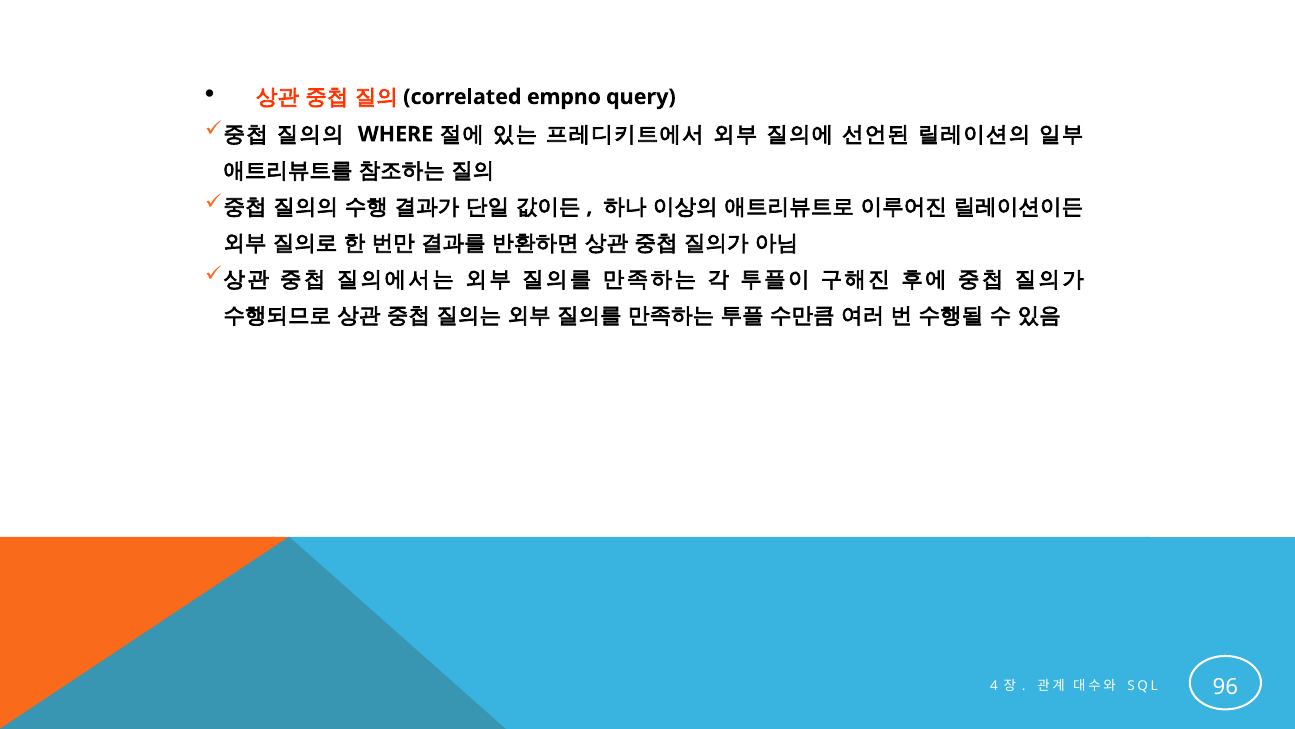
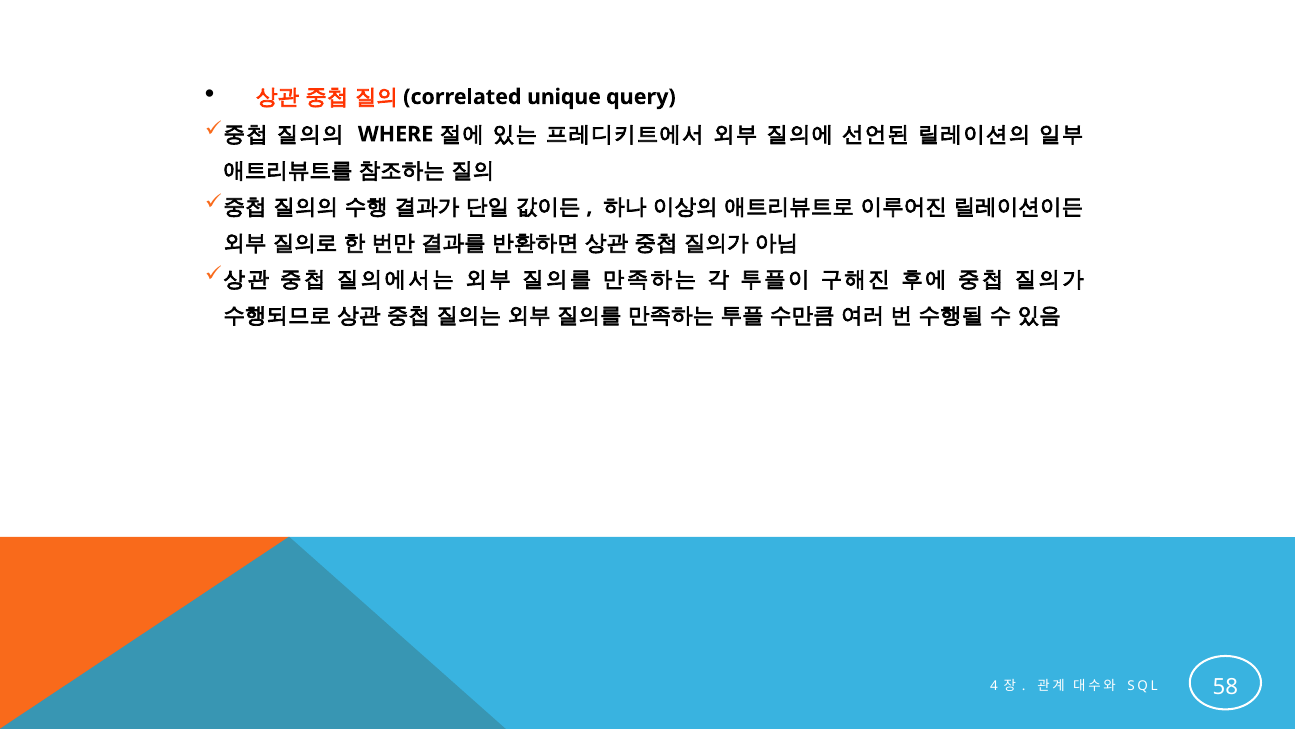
empno: empno -> unique (564, 97)
96: 96 -> 58 (1225, 686)
